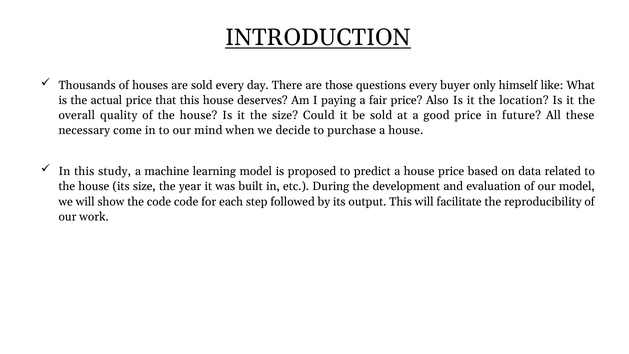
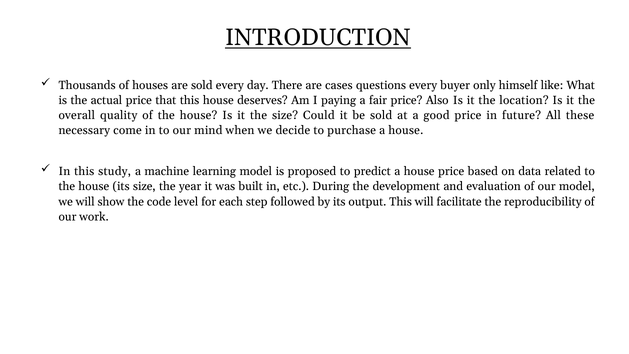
those: those -> cases (339, 85)
code code: code -> level (186, 202)
